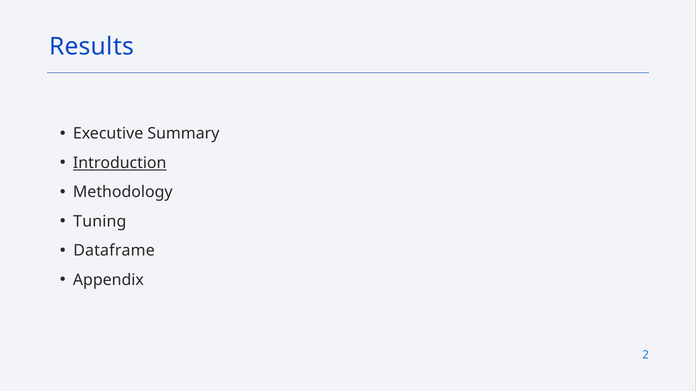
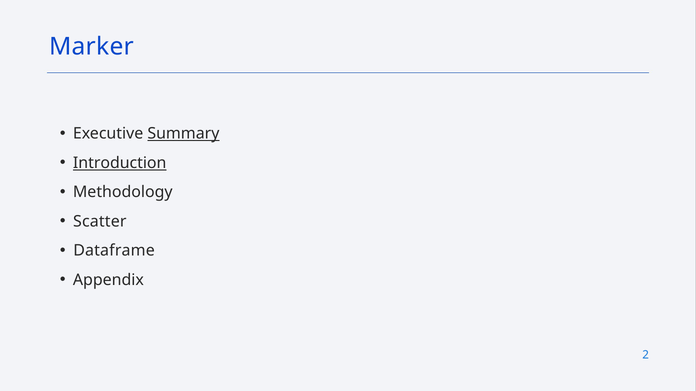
Results: Results -> Marker (92, 46)
Summary underline: none -> present (183, 134)
Tuning: Tuning -> Scatter (100, 222)
